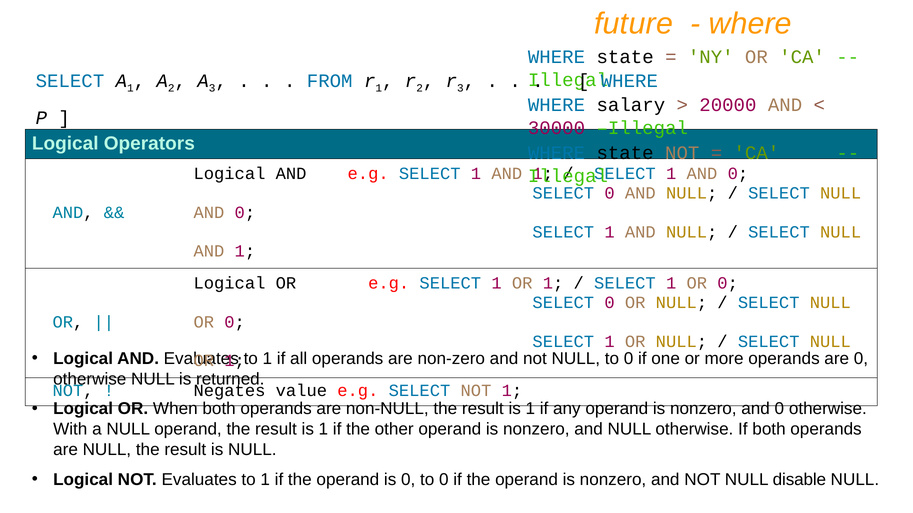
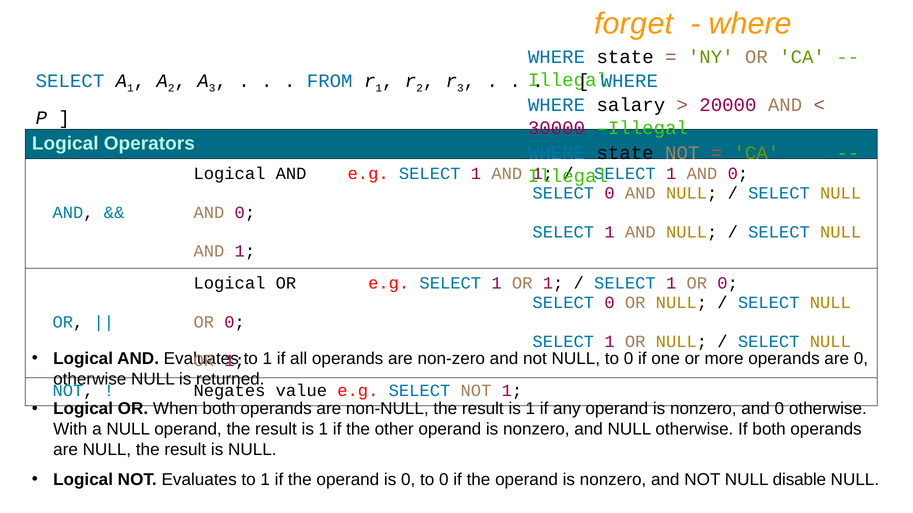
future: future -> forget (634, 24)
